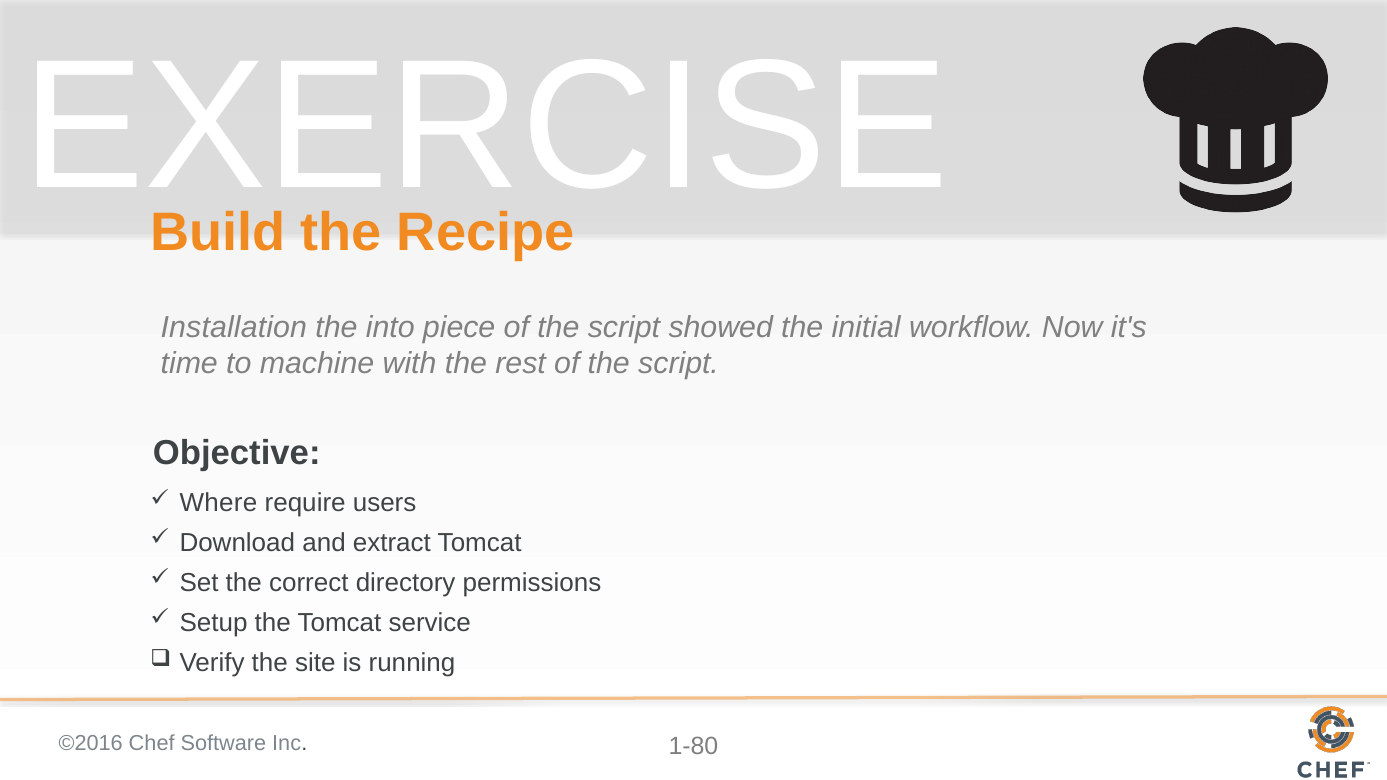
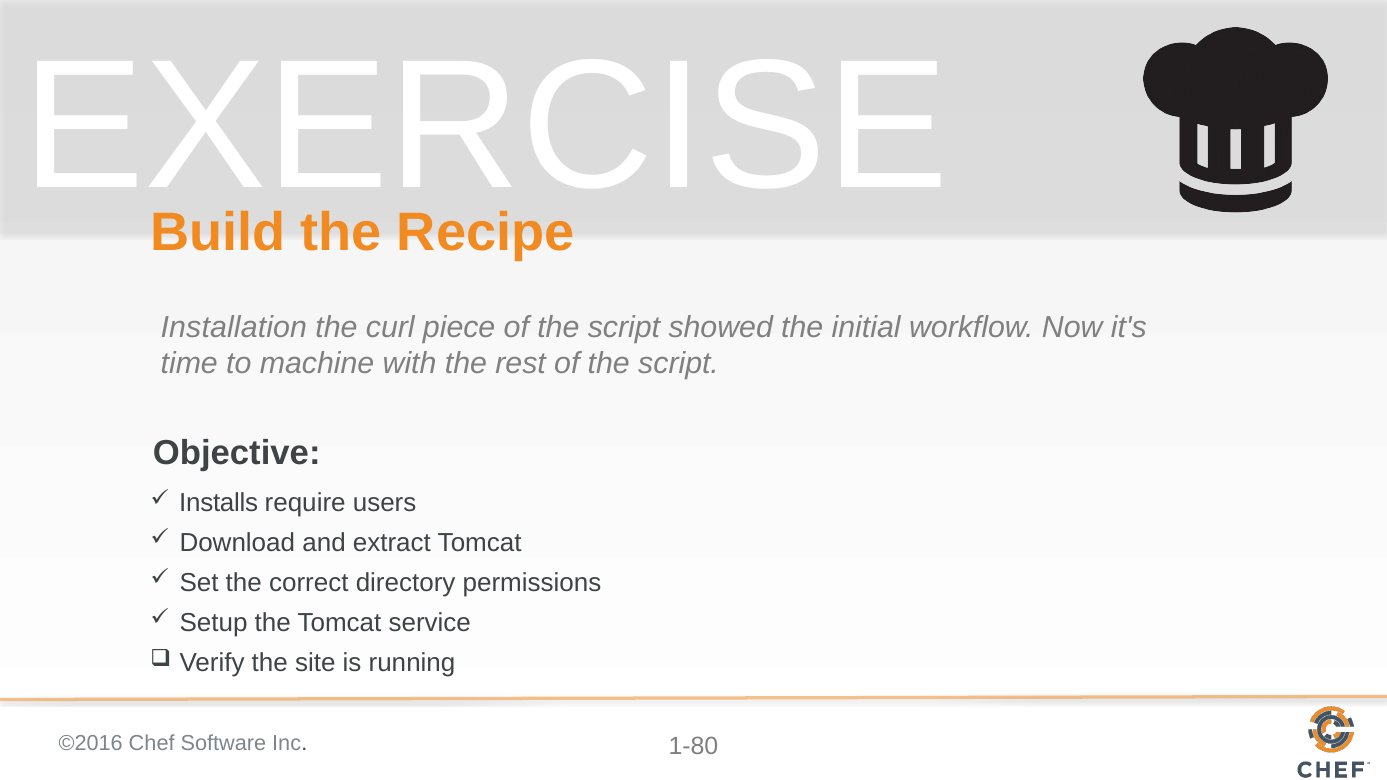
into: into -> curl (390, 327)
Where: Where -> Installs (219, 503)
